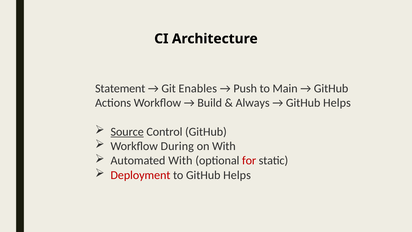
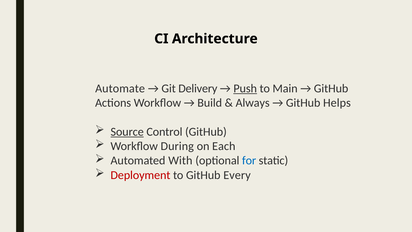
Statement: Statement -> Automate (120, 88)
Enables: Enables -> Delivery (198, 88)
Push underline: none -> present (245, 88)
on With: With -> Each (224, 146)
for colour: red -> blue (249, 161)
to GitHub Helps: Helps -> Every (237, 175)
